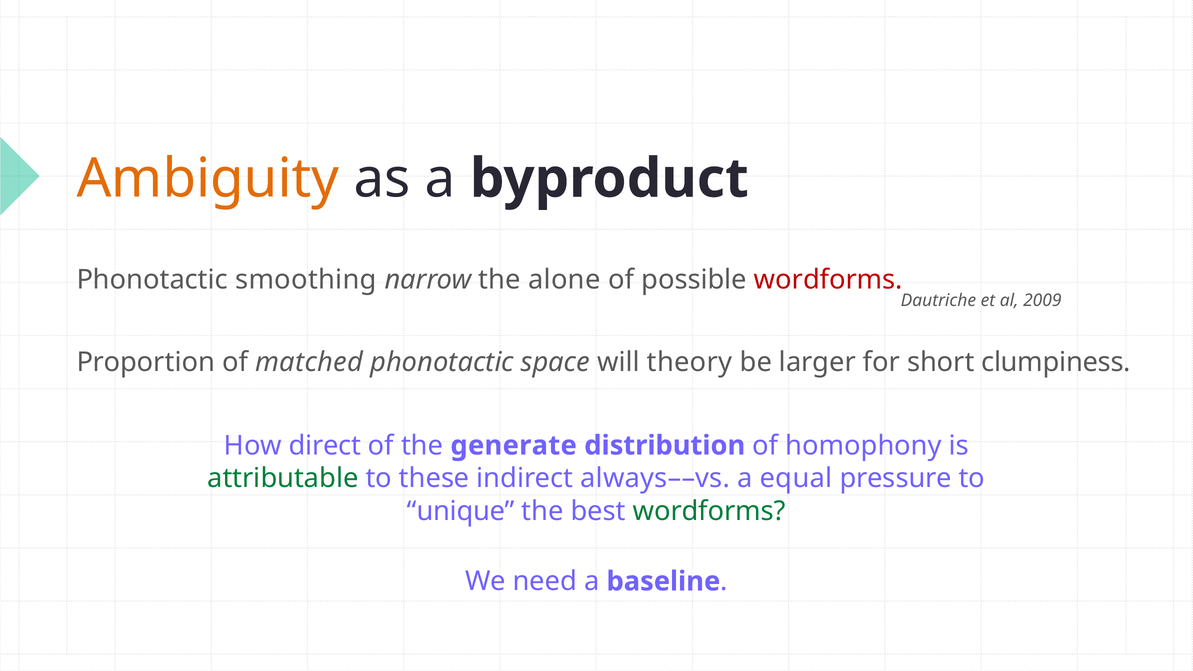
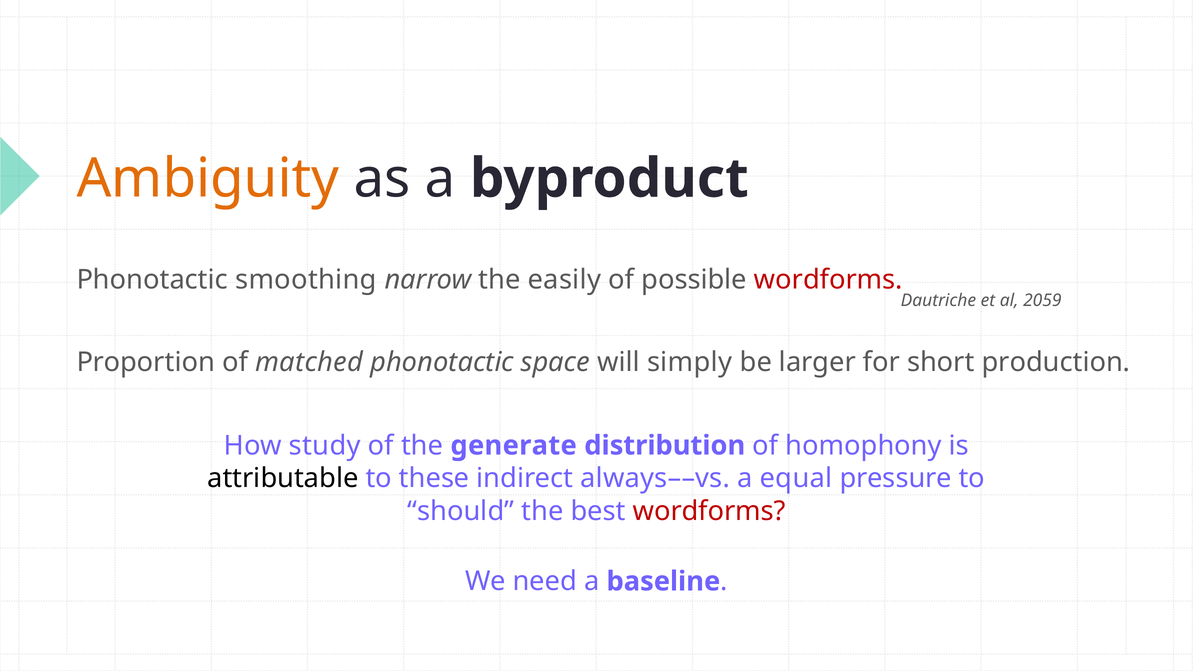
alone: alone -> easily (564, 280)
2009: 2009 -> 2059 (1042, 301)
theory: theory -> simply (690, 363)
clumpiness: clumpiness -> production (1056, 363)
direct: direct -> study (325, 446)
attributable colour: green -> black (283, 478)
unique: unique -> should (461, 511)
wordforms colour: green -> red (709, 511)
